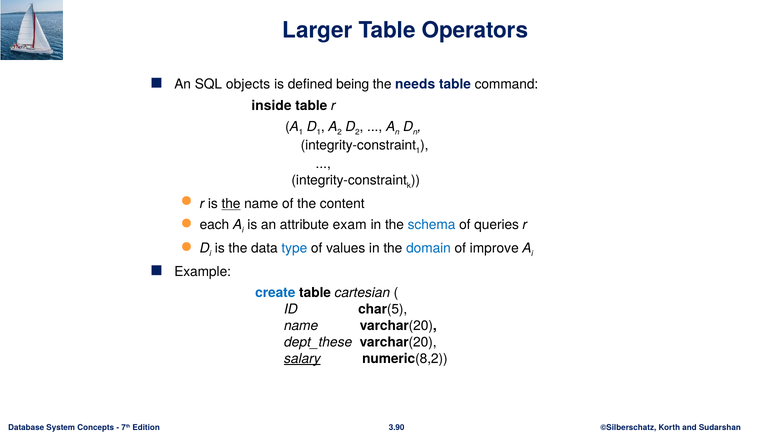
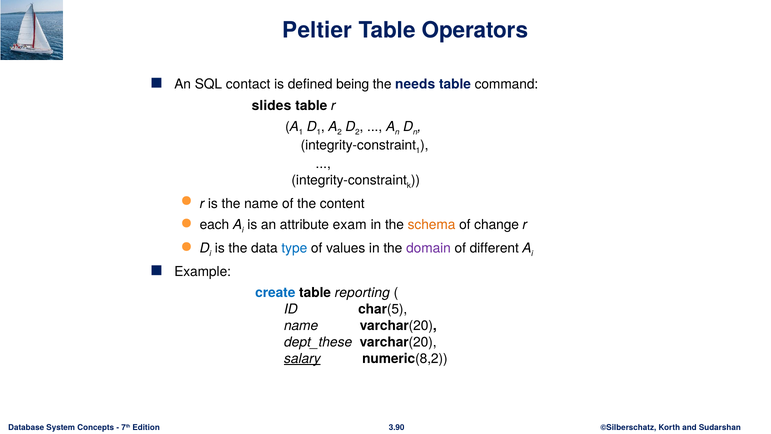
Larger: Larger -> Peltier (317, 30)
objects: objects -> contact (248, 84)
inside: inside -> slides (271, 105)
the underline: present -> none (231, 204)
schema colour: blue -> orange (432, 225)
queries: queries -> change (497, 225)
domain colour: blue -> purple (428, 248)
improve: improve -> different (494, 248)
cartesian: cartesian -> reporting (362, 293)
